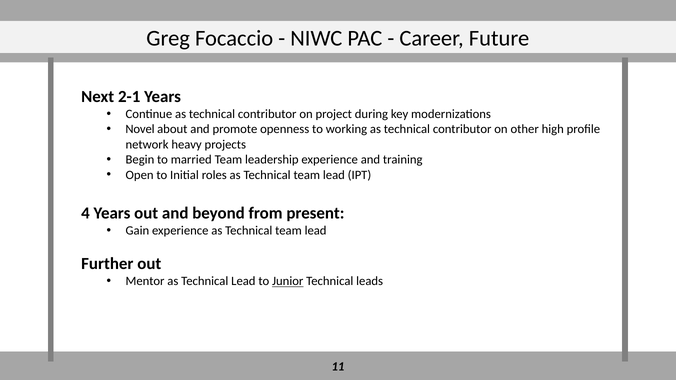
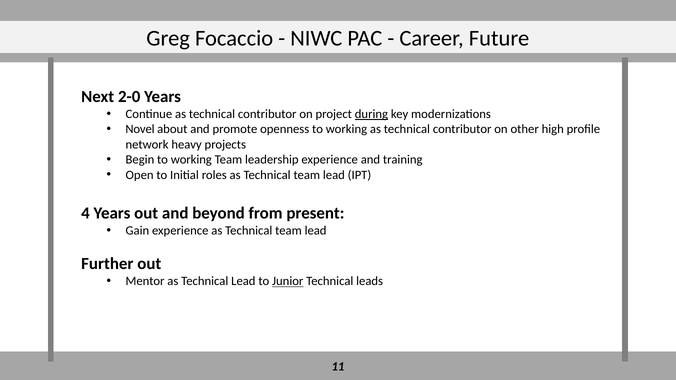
2-1: 2-1 -> 2-0 (129, 97)
during underline: none -> present (371, 114)
Begin to married: married -> working (191, 160)
